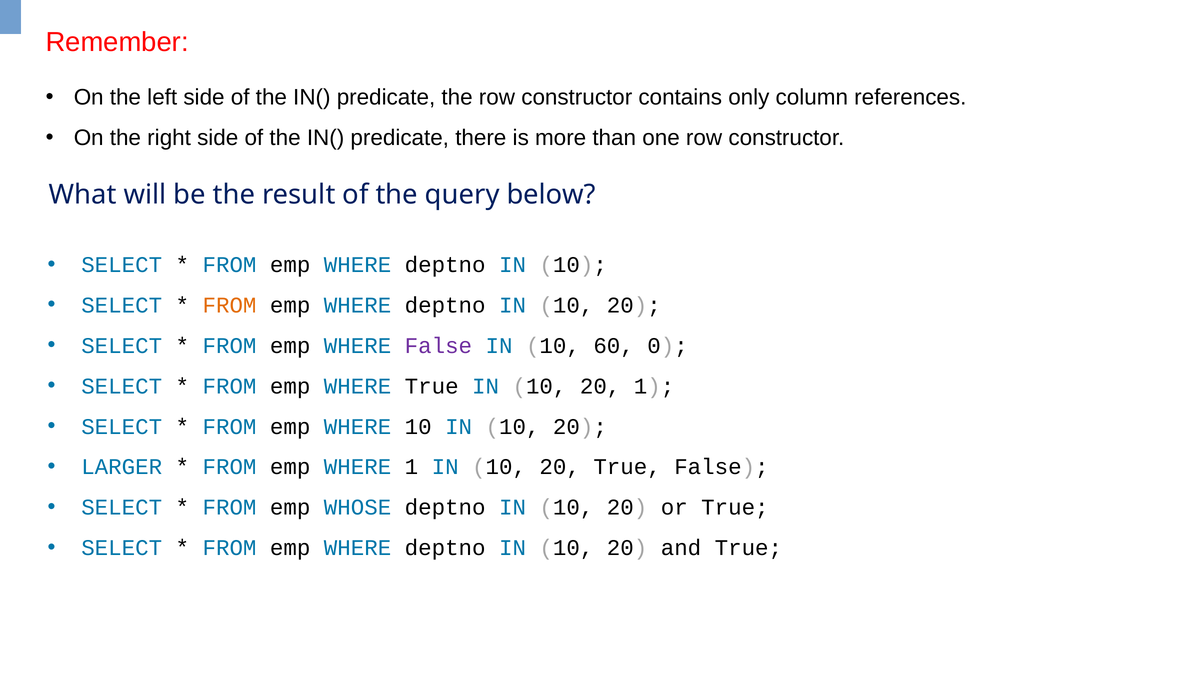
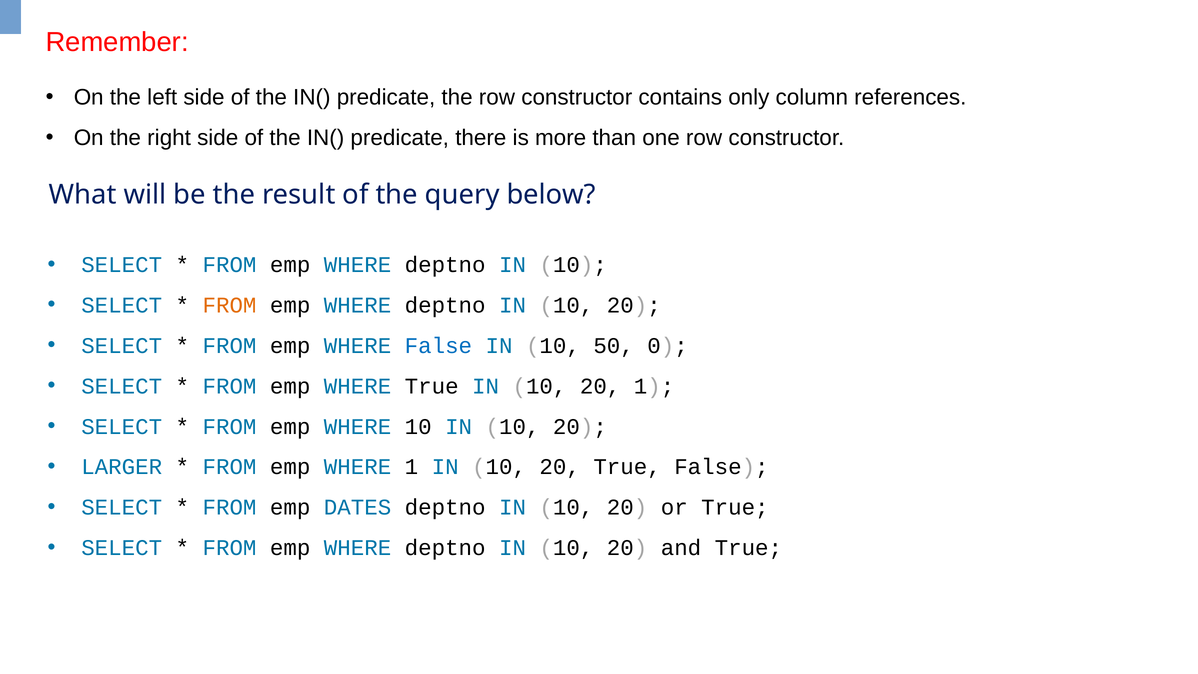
False colour: purple -> blue (438, 346)
60: 60 -> 50 (614, 346)
WHOSE: WHOSE -> DATES (358, 507)
